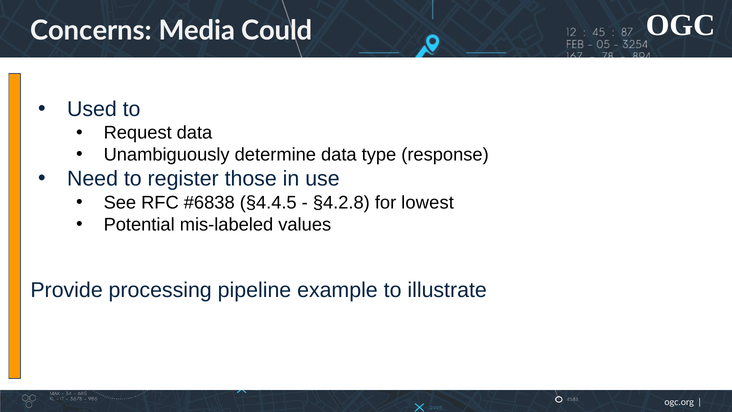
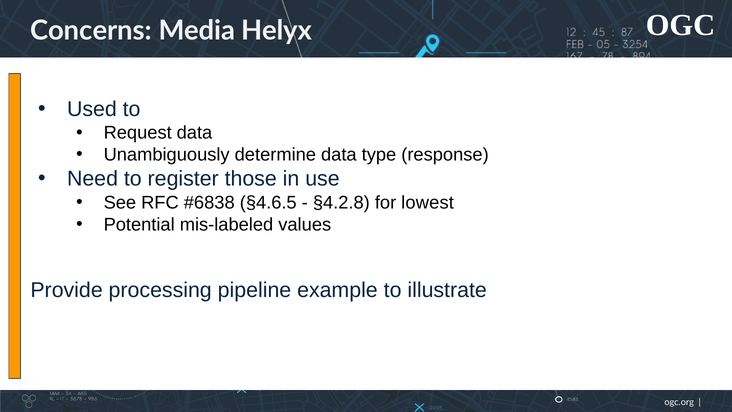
Could: Could -> Helyx (277, 31)
§4.4.5: §4.4.5 -> §4.6.5 (268, 202)
